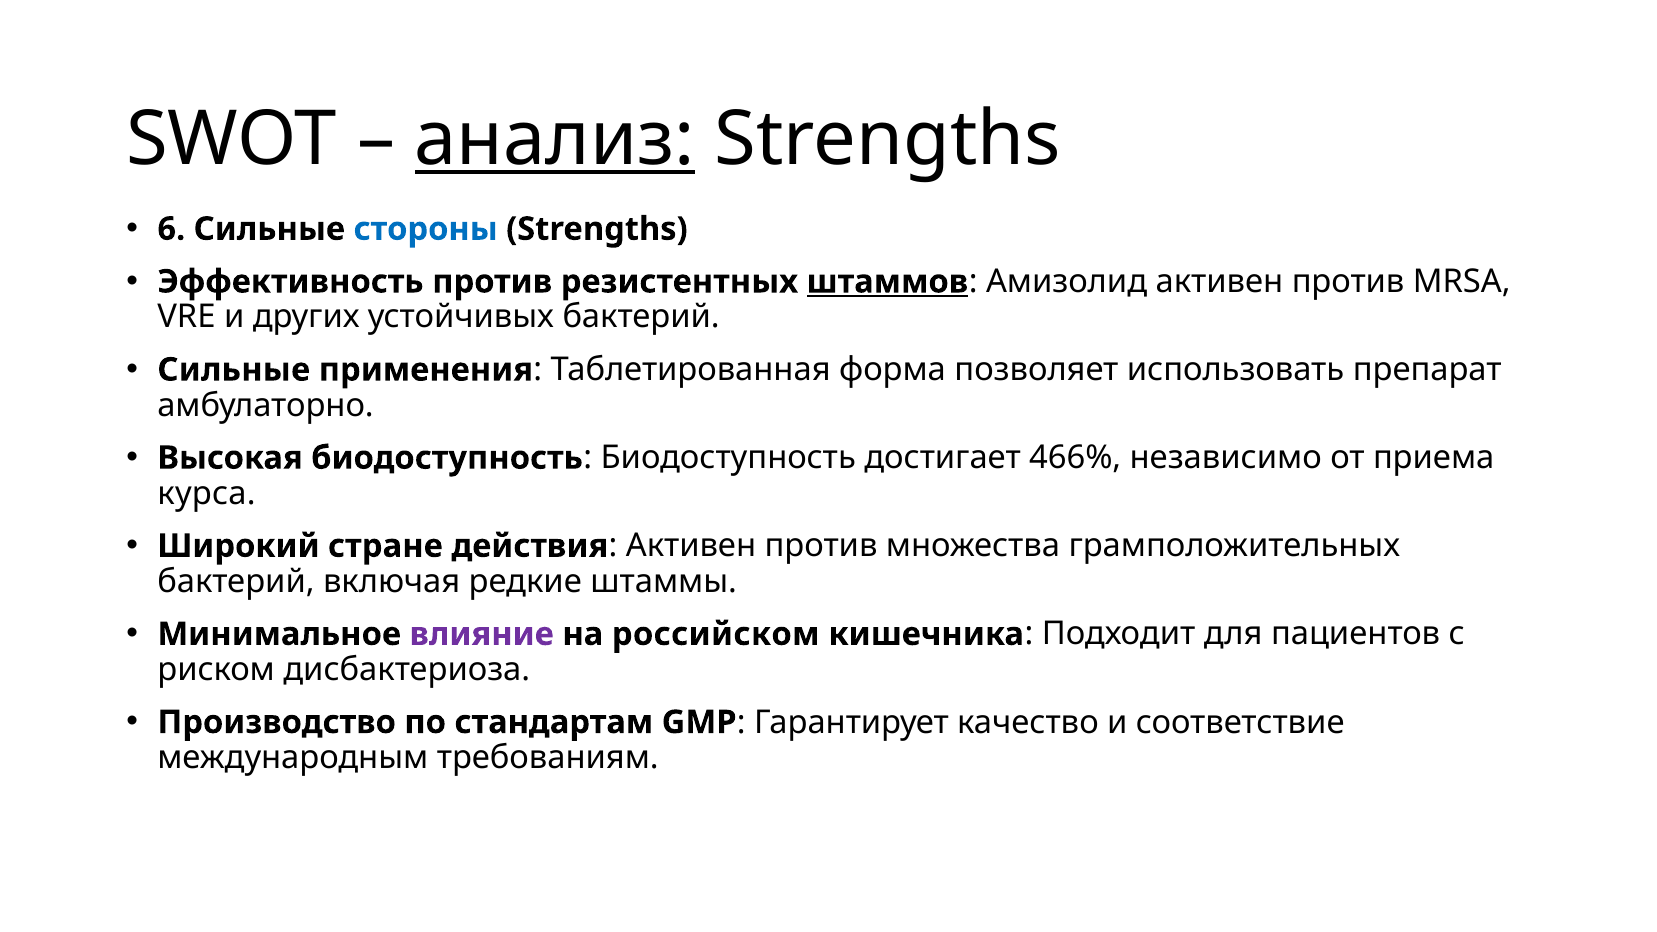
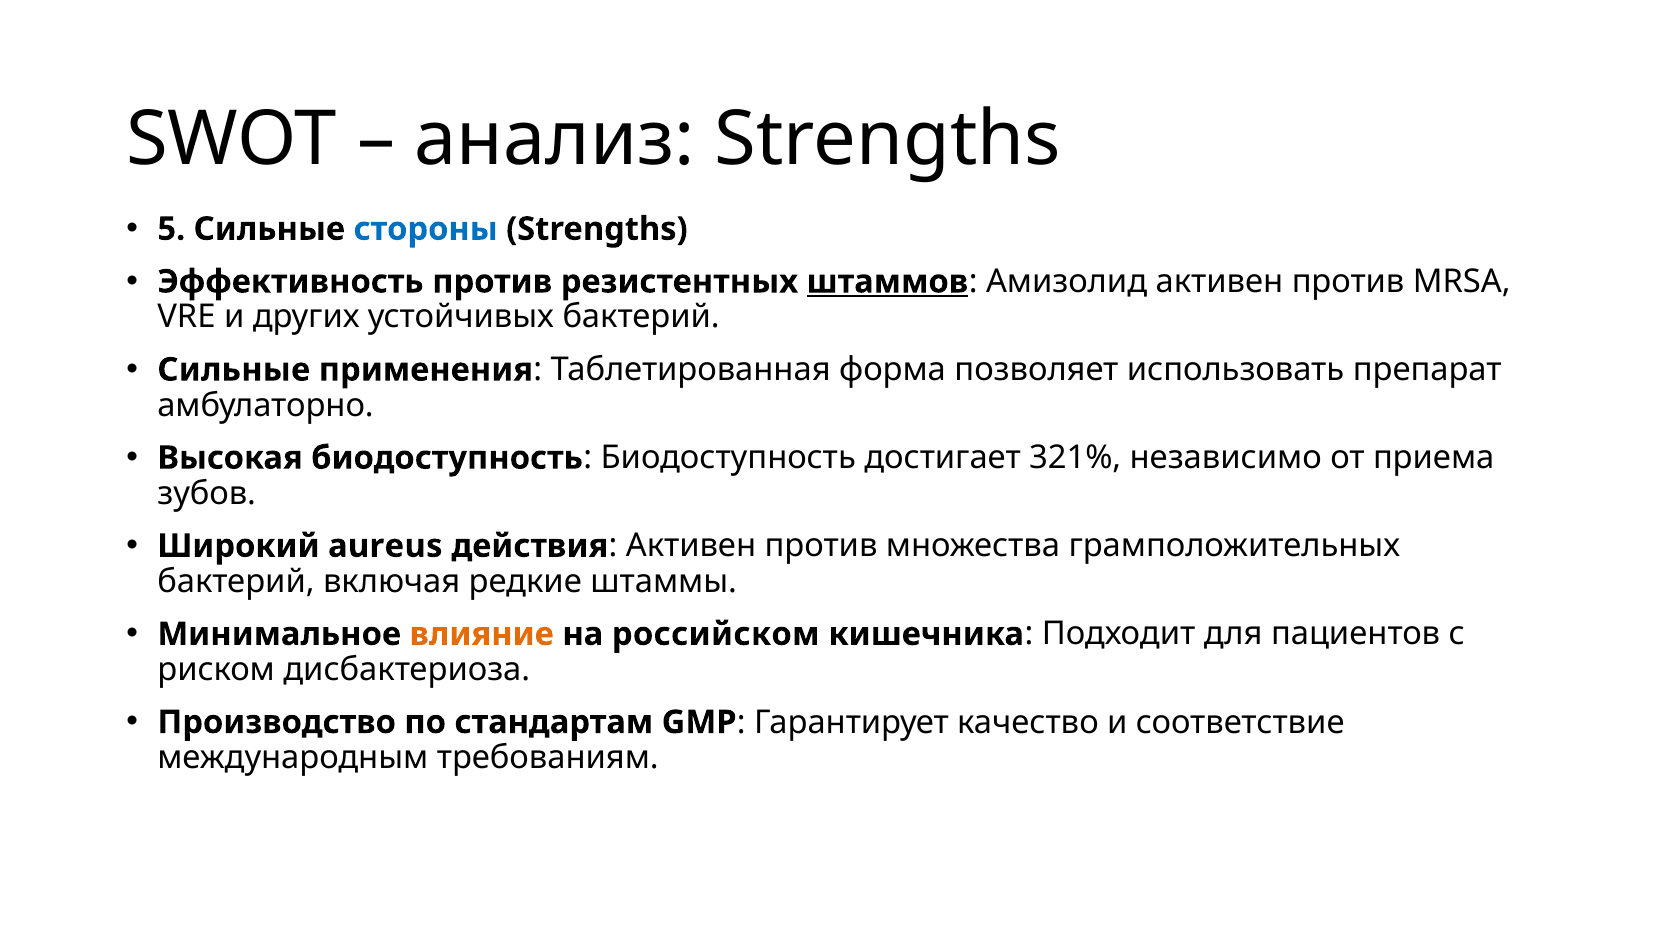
анализ underline: present -> none (555, 139)
6: 6 -> 5 (171, 229)
466%: 466% -> 321% (1075, 458)
курса: курса -> зубов (207, 493)
стране: стране -> aureus (385, 546)
влияние colour: purple -> orange (482, 634)
